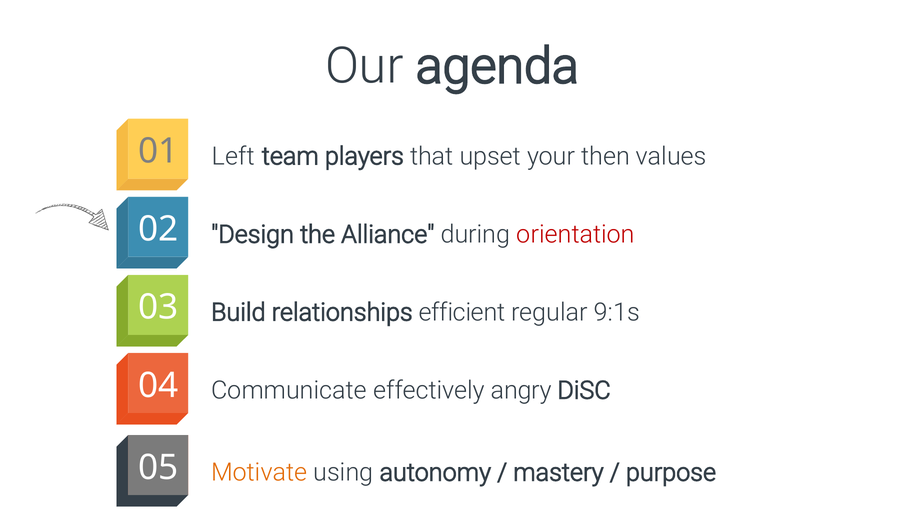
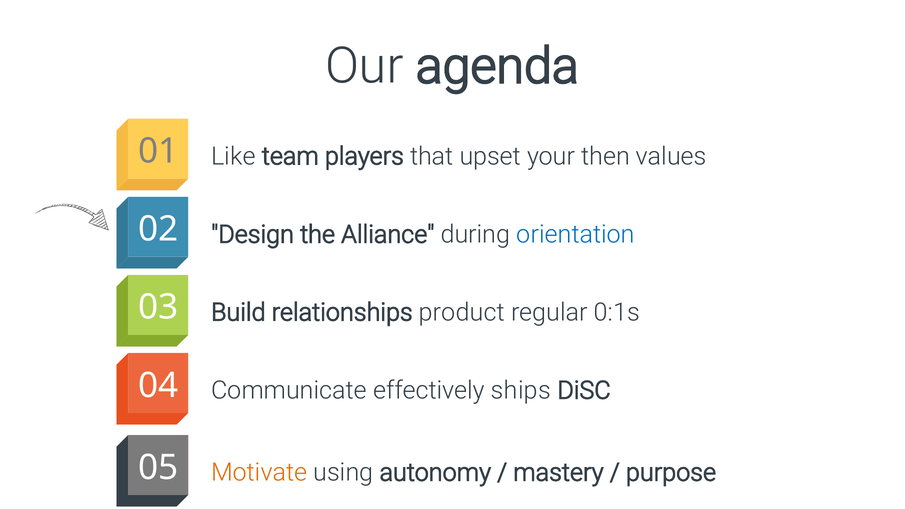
Left: Left -> Like (233, 156)
orientation colour: red -> blue (576, 235)
efficient: efficient -> product (462, 312)
9:1s: 9:1s -> 0:1s (617, 312)
angry: angry -> ships (521, 391)
